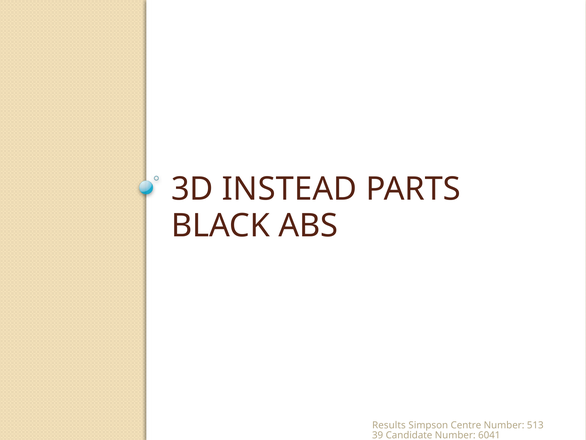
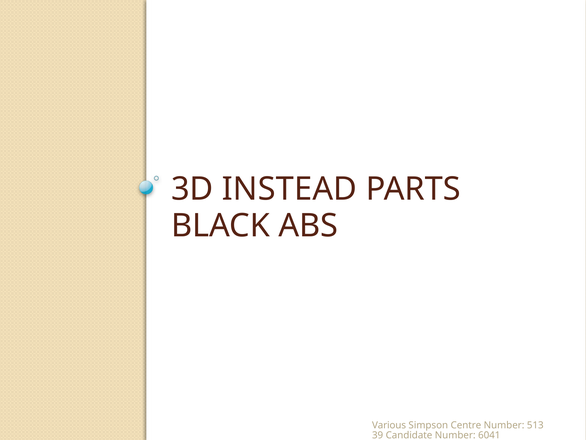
Results: Results -> Various (389, 425)
